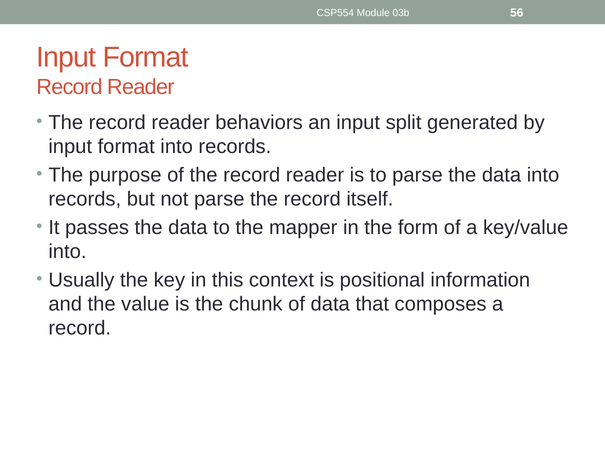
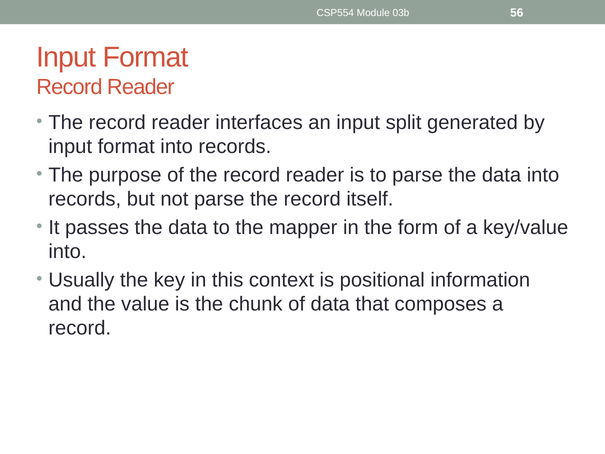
behaviors: behaviors -> interfaces (259, 122)
